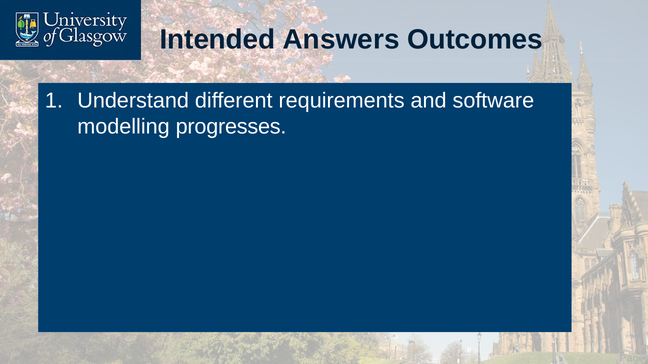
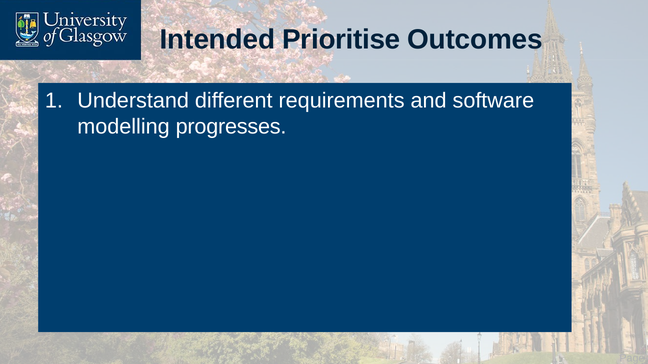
Answers: Answers -> Prioritise (341, 40)
